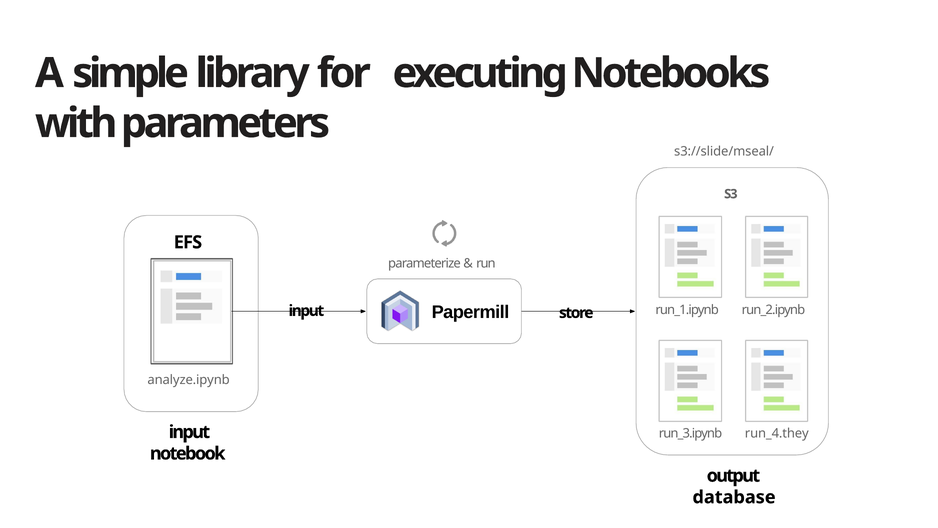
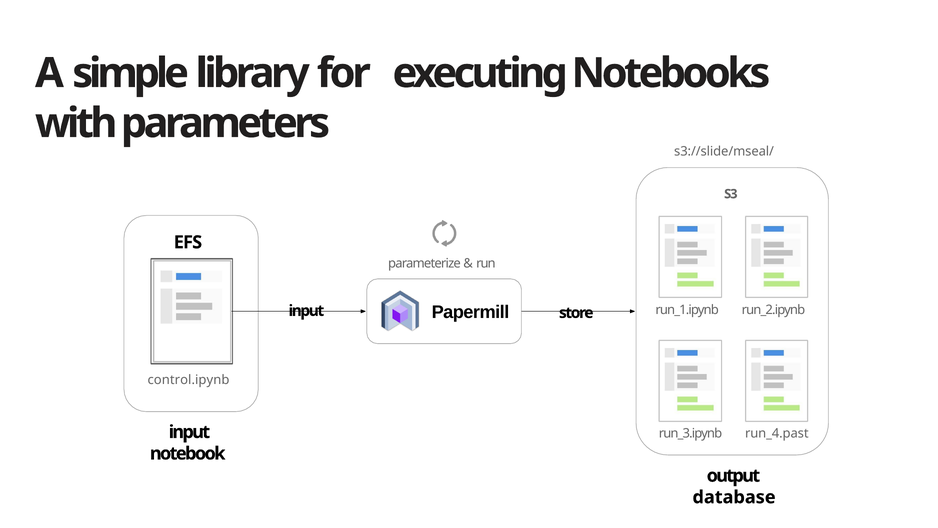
analyze.ipynb: analyze.ipynb -> control.ipynb (188, 380)
run_4.they: run_4.they -> run_4.past (777, 433)
